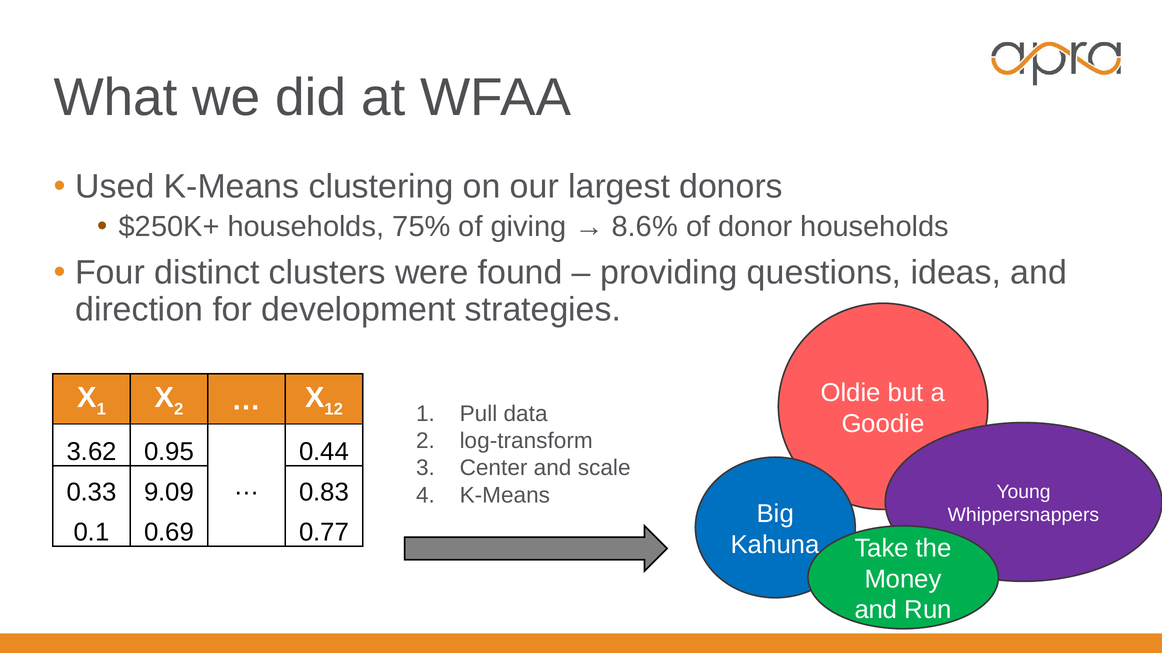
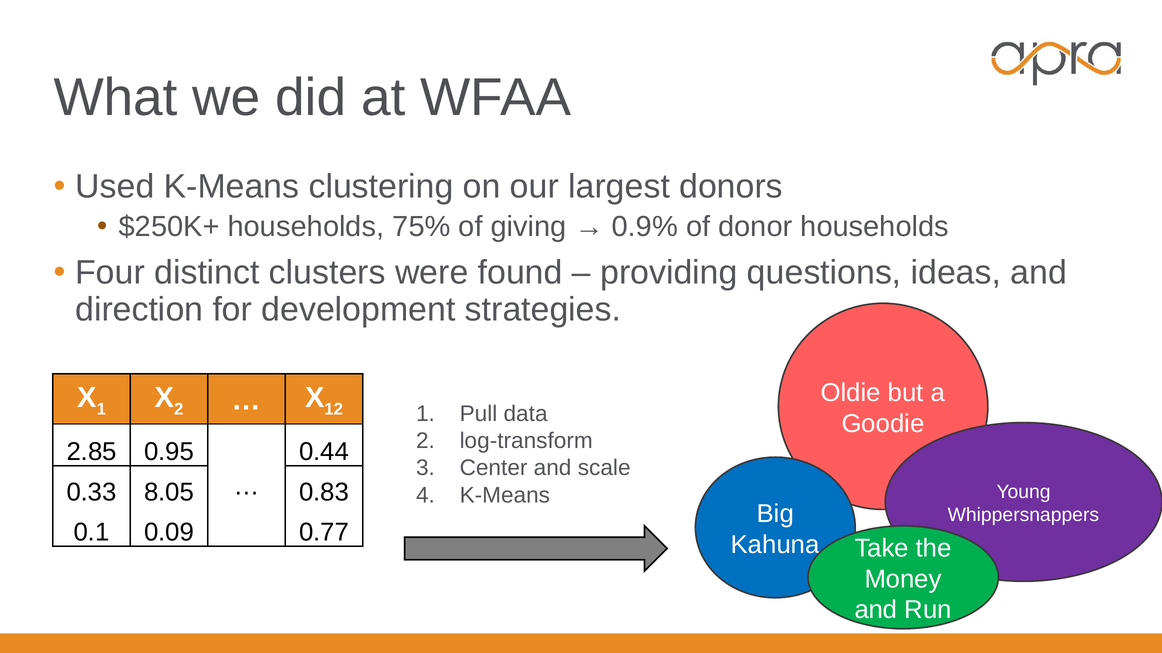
8.6%: 8.6% -> 0.9% (645, 227)
3.62: 3.62 -> 2.85 (92, 452)
9.09: 9.09 -> 8.05 (169, 493)
0.69: 0.69 -> 0.09 (169, 533)
